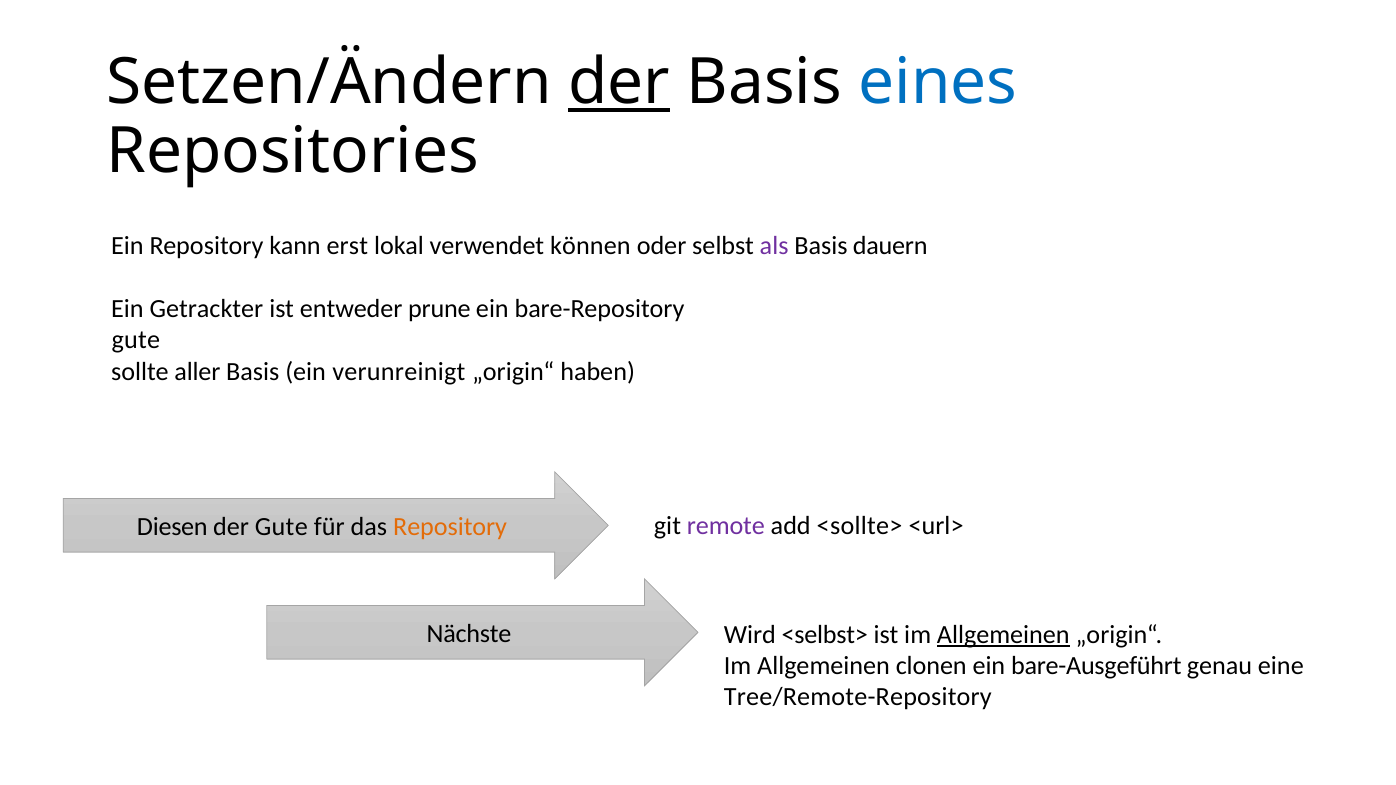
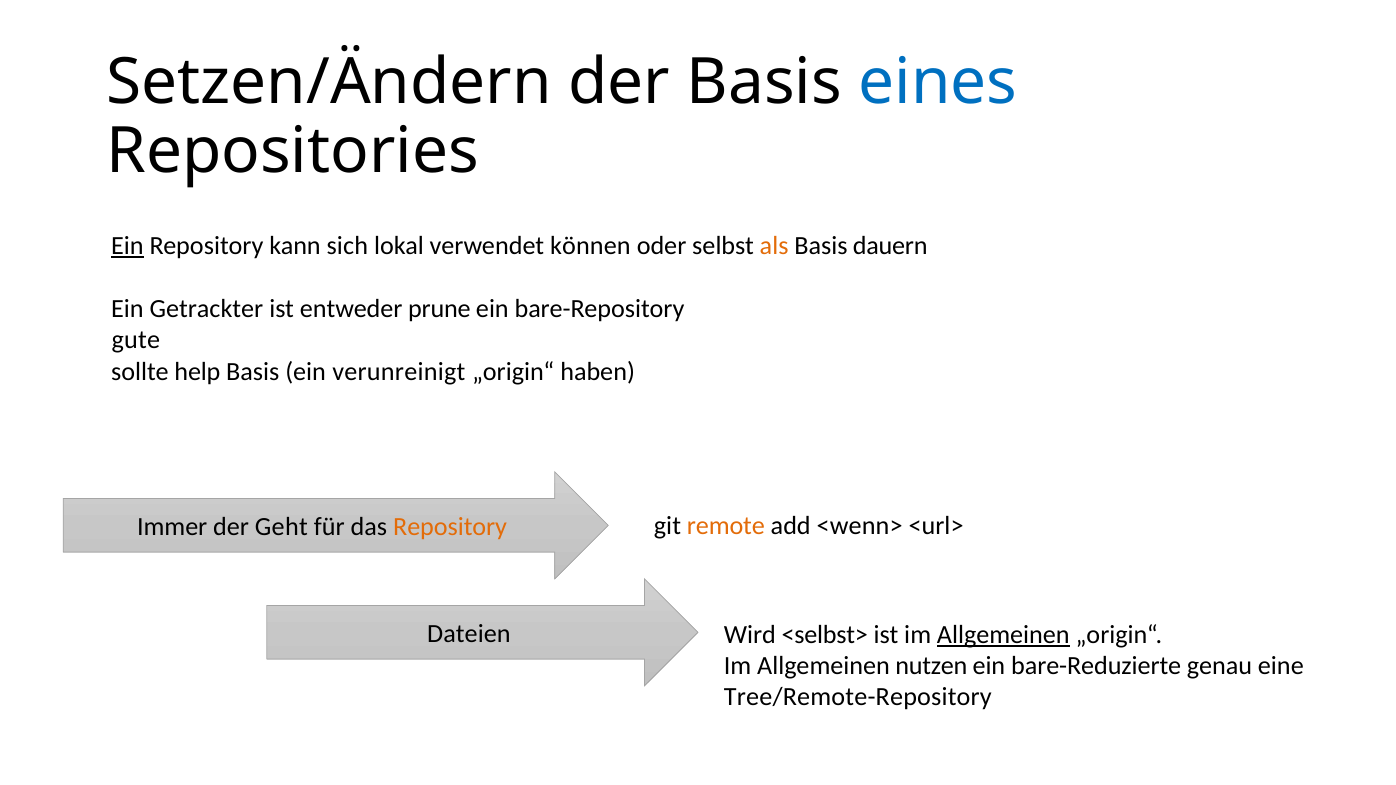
der underline: present -> none (619, 83)
Ein underline: none -> present (127, 246)
erst: erst -> sich (347, 246)
als colour: purple -> orange (774, 246)
aller: aller -> help (197, 372)
Diesen: Diesen -> Immer (172, 527)
der Gute: Gute -> Geht (281, 527)
remote colour: purple -> orange (726, 526)
<sollte>: <sollte> -> <wenn> (860, 526)
Nächste: Nächste -> Dateien (469, 634)
clonen: clonen -> nutzen (931, 666)
bare-Ausgeführt: bare-Ausgeführt -> bare-Reduzierte (1096, 666)
